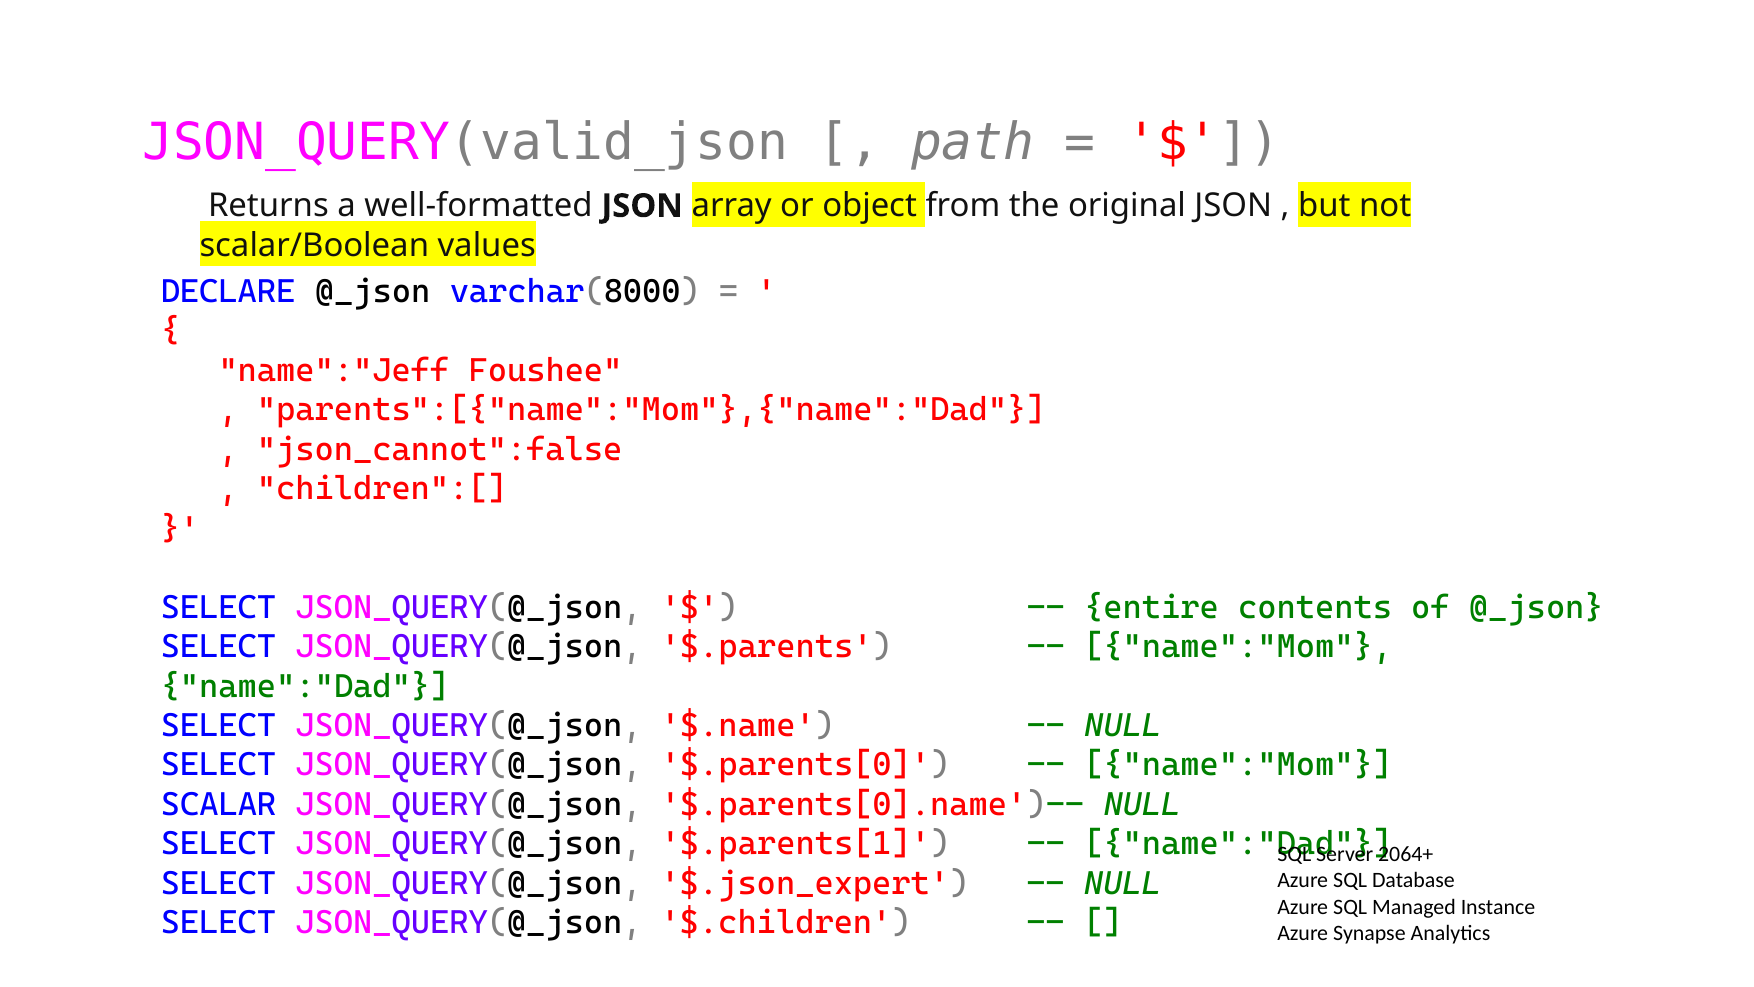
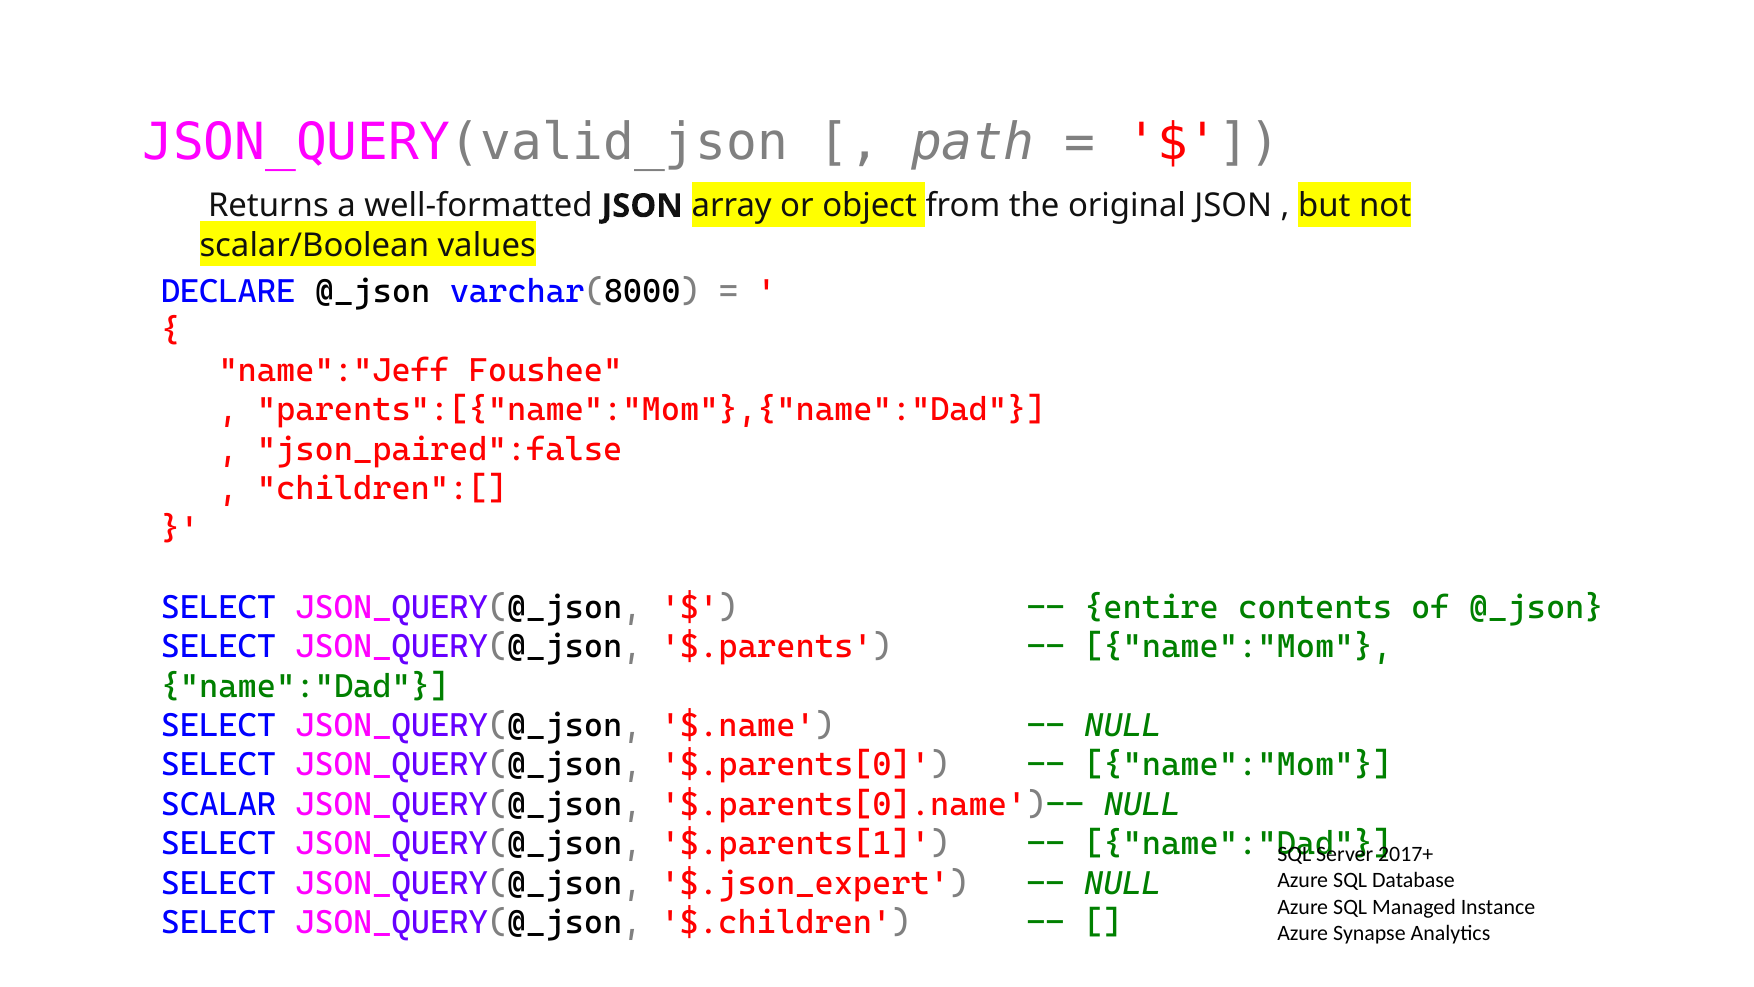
json_cannot":false: json_cannot":false -> json_paired":false (440, 449)
2064+: 2064+ -> 2017+ (1406, 854)
